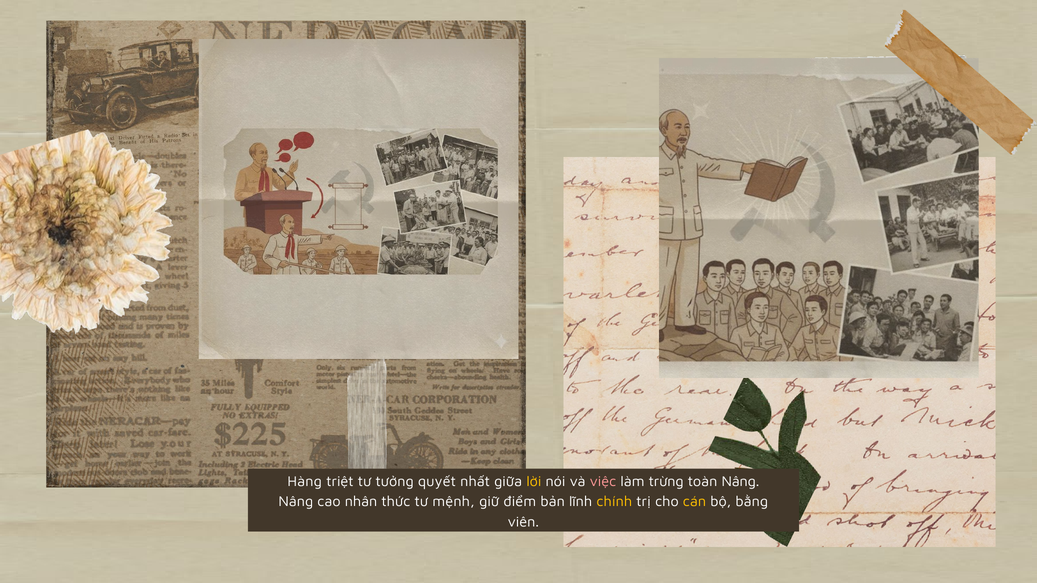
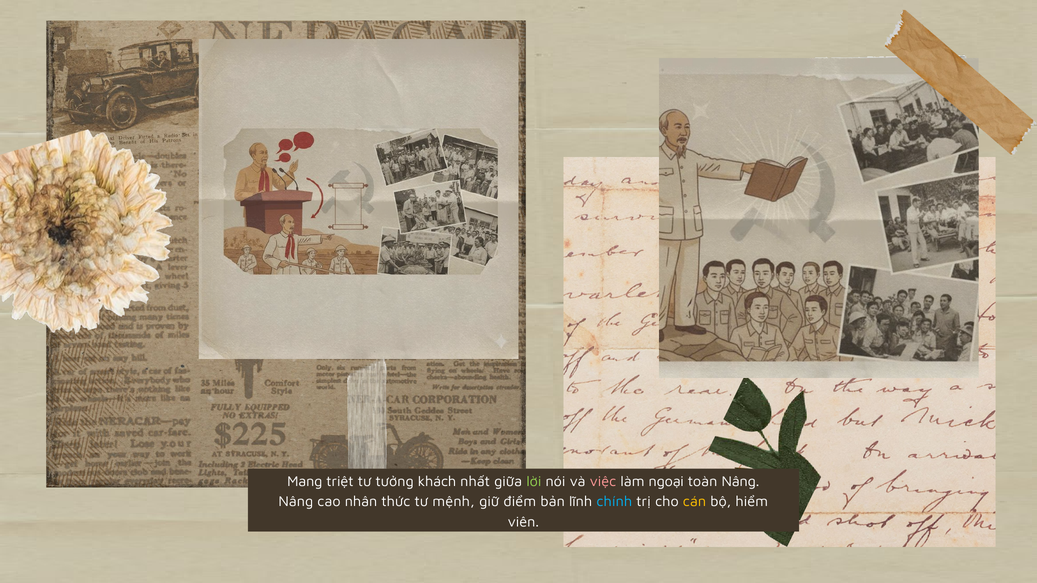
Hàng: Hàng -> Mang (305, 482)
quyết: quyết -> khách (437, 482)
lời colour: yellow -> light green (534, 482)
trừng: trừng -> ngoại (666, 482)
chính colour: yellow -> light blue (614, 502)
bằng: bằng -> hiểm (752, 502)
